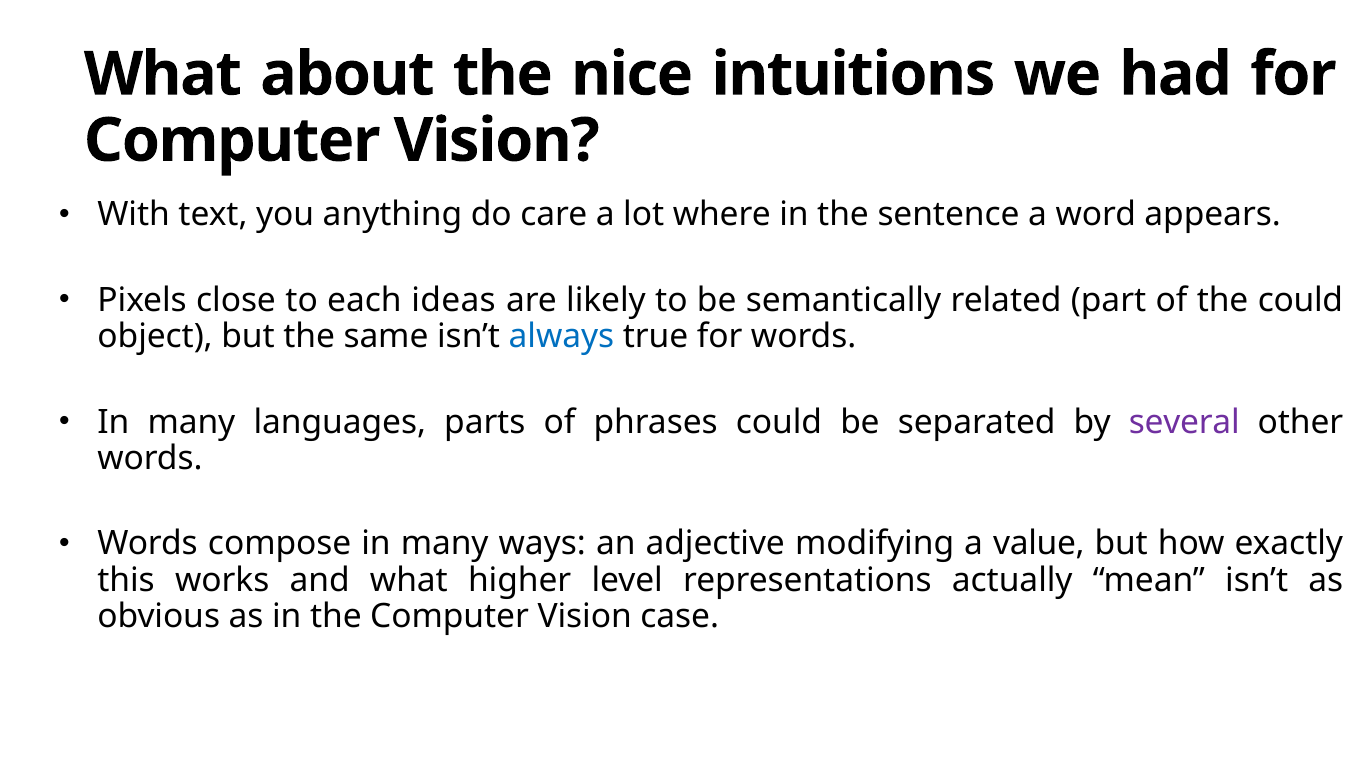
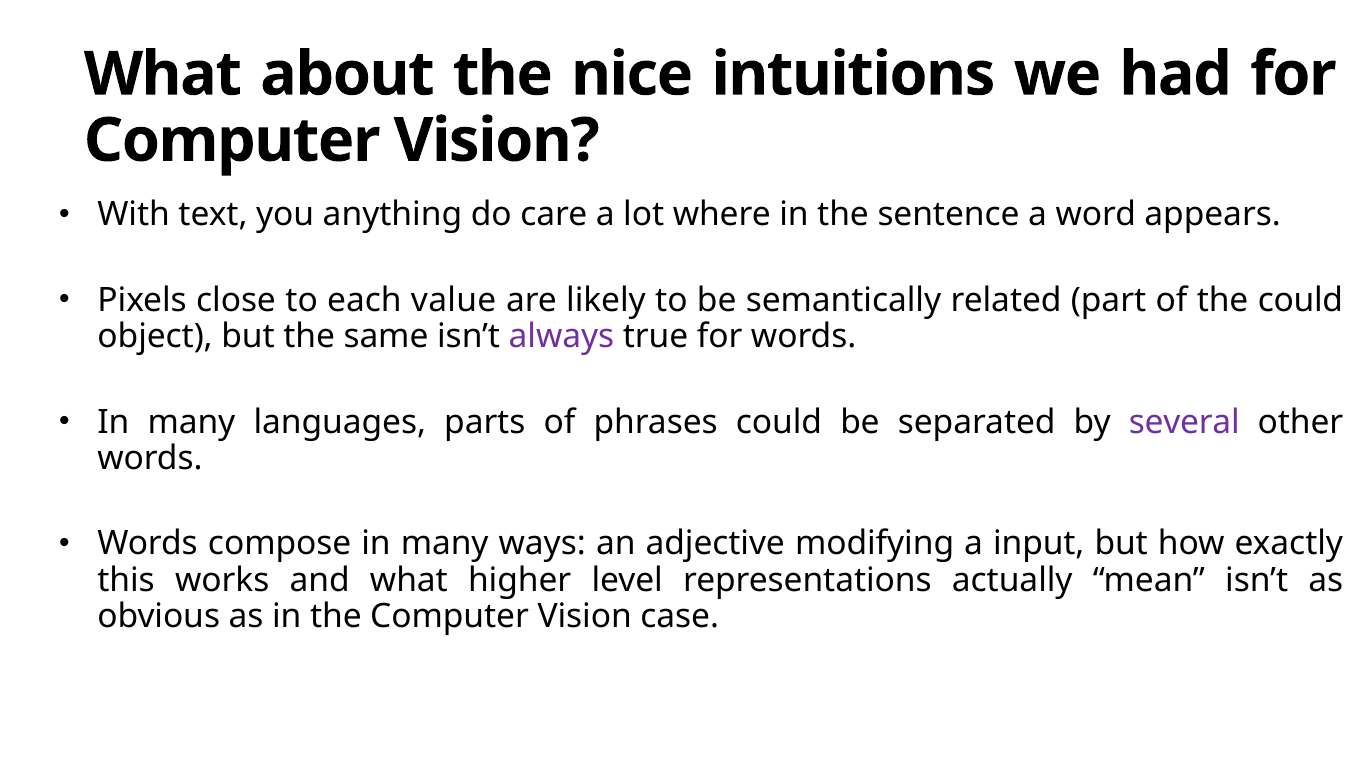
ideas: ideas -> value (454, 300)
always colour: blue -> purple (561, 336)
value: value -> input (1039, 543)
